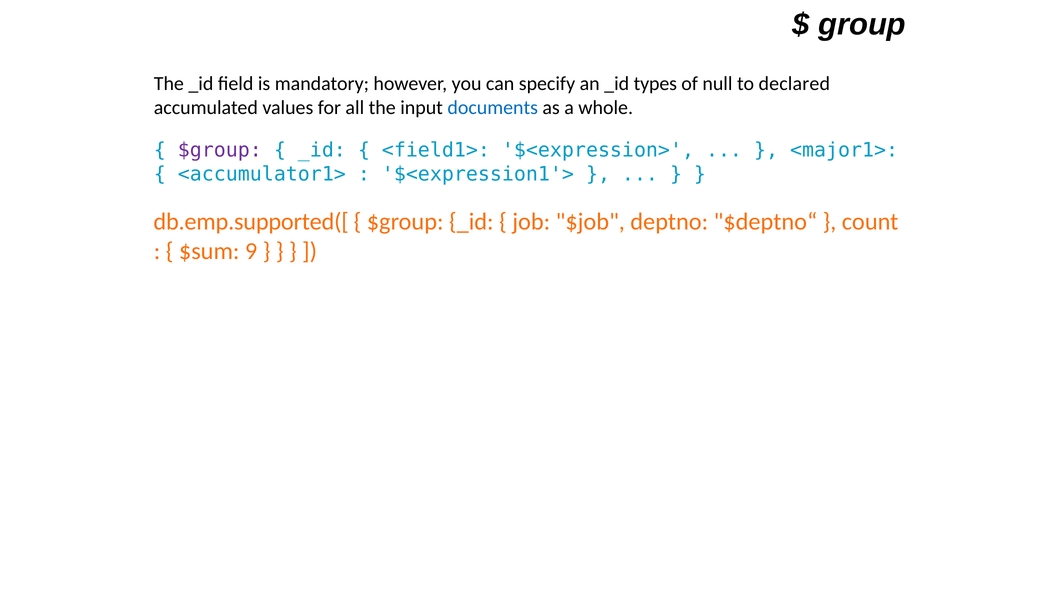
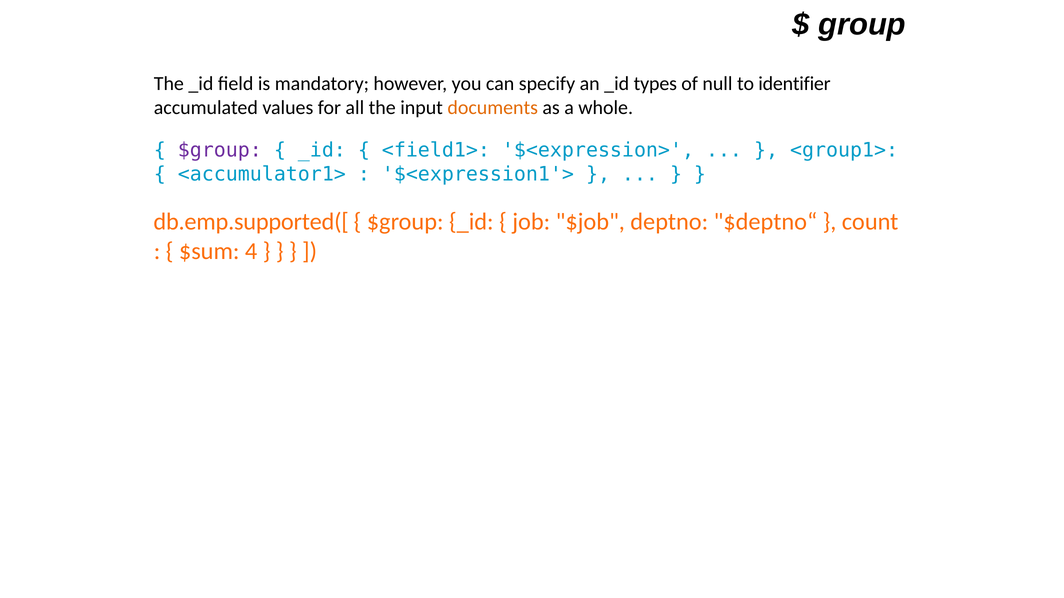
declared: declared -> identifier (794, 84)
documents colour: blue -> orange (493, 108)
<major1>: <major1> -> <group1> (844, 150)
9: 9 -> 4 (251, 251)
